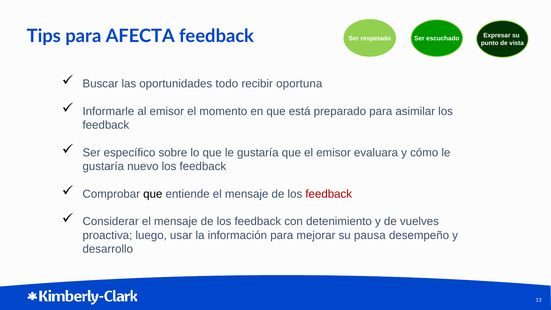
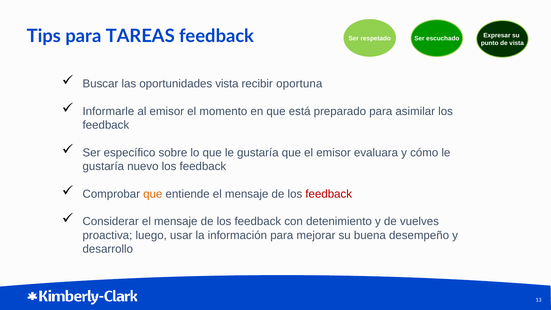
AFECTA: AFECTA -> TAREAS (140, 36)
oportunidades todo: todo -> vista (227, 84)
que colour: black -> orange (153, 194)
pausa: pausa -> buena (370, 235)
